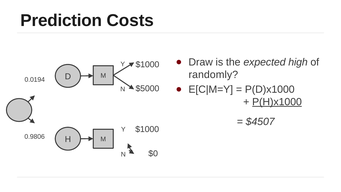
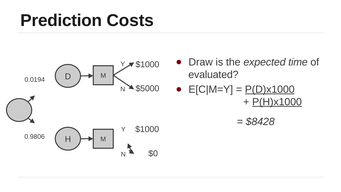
high: high -> time (298, 62)
randomly: randomly -> evaluated (213, 75)
P(D)x1000 underline: none -> present (270, 89)
$4507: $4507 -> $8428 (260, 121)
